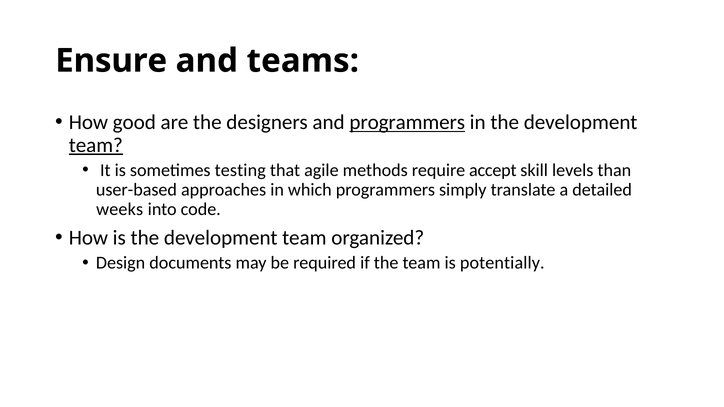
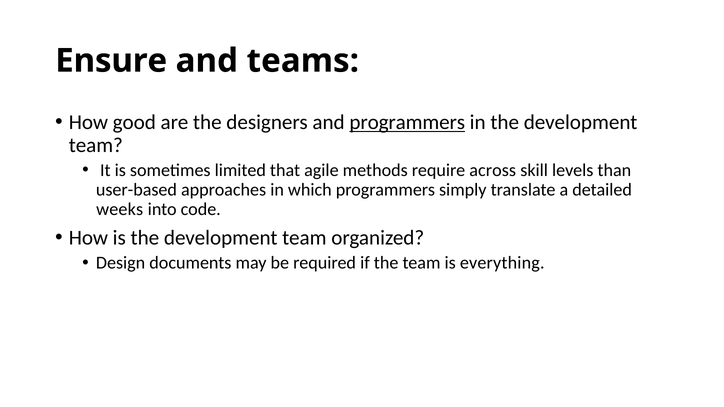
team underline: present -> none (96, 145)
testing: testing -> limited (240, 170)
accept: accept -> across (493, 170)
potentially: potentially -> everything (502, 263)
